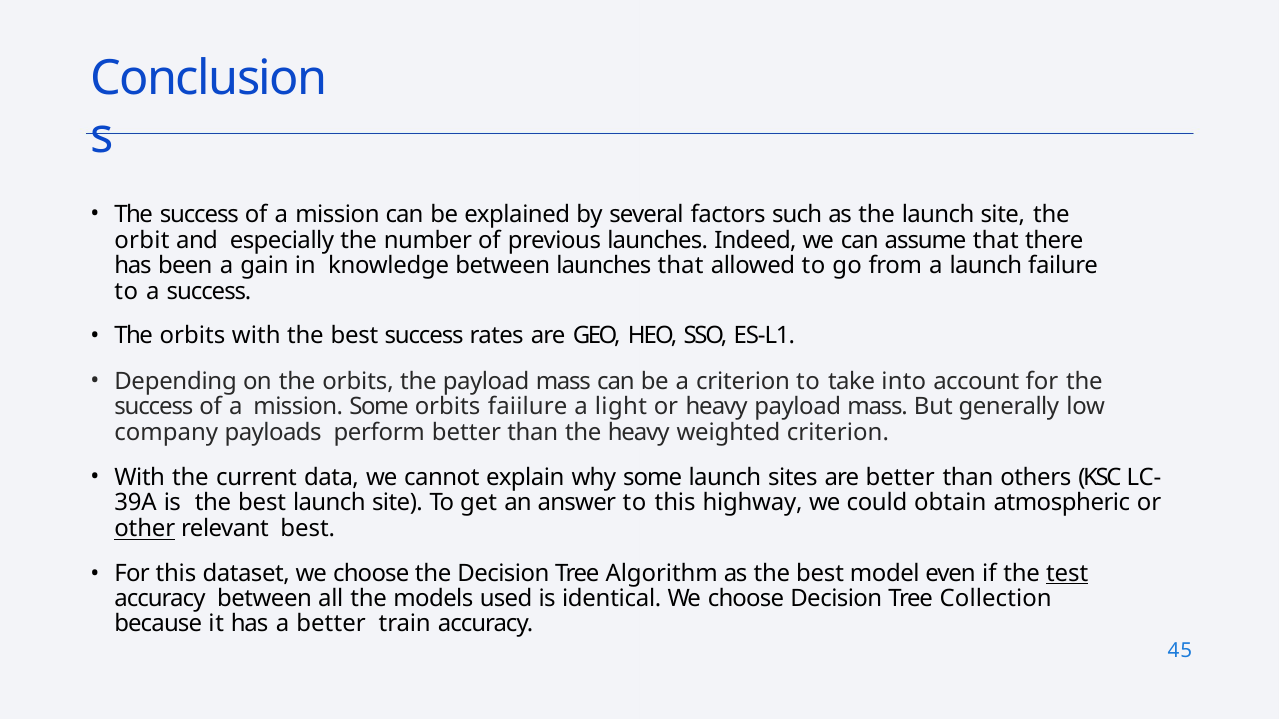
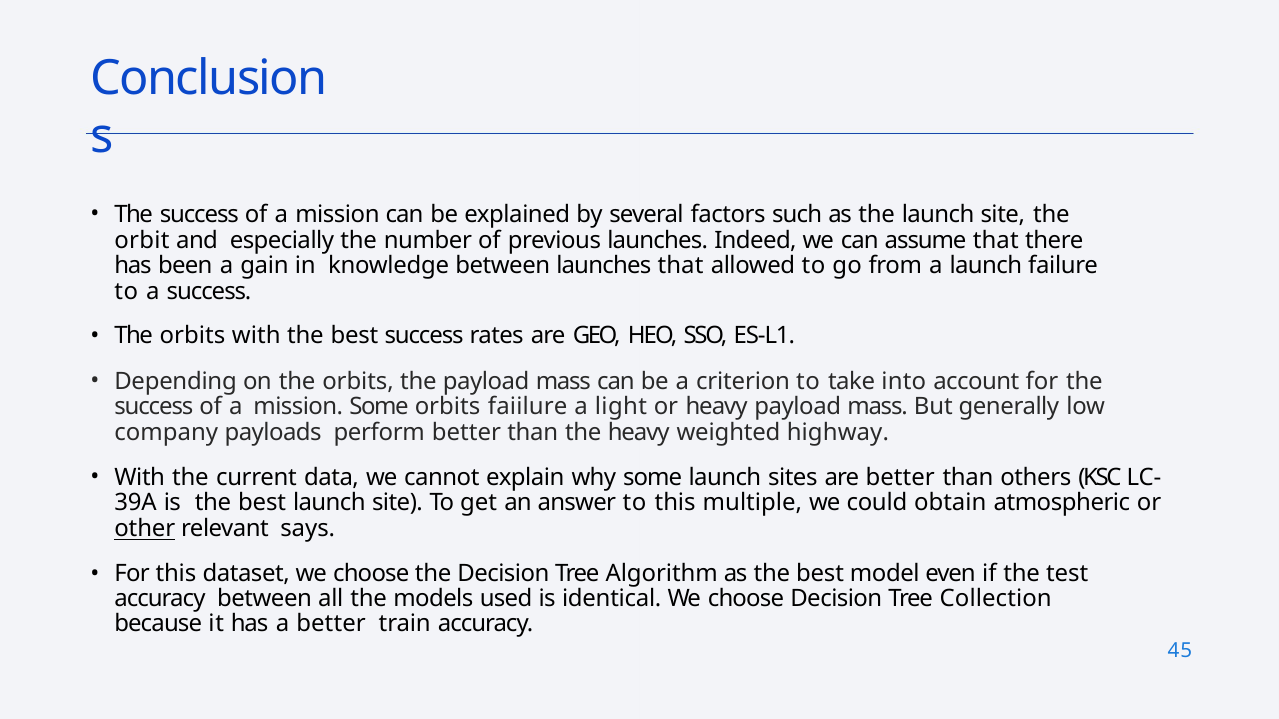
weighted criterion: criterion -> highway (838, 433)
highway: highway -> multiple (752, 503)
relevant best: best -> says (308, 529)
test underline: present -> none (1067, 574)
